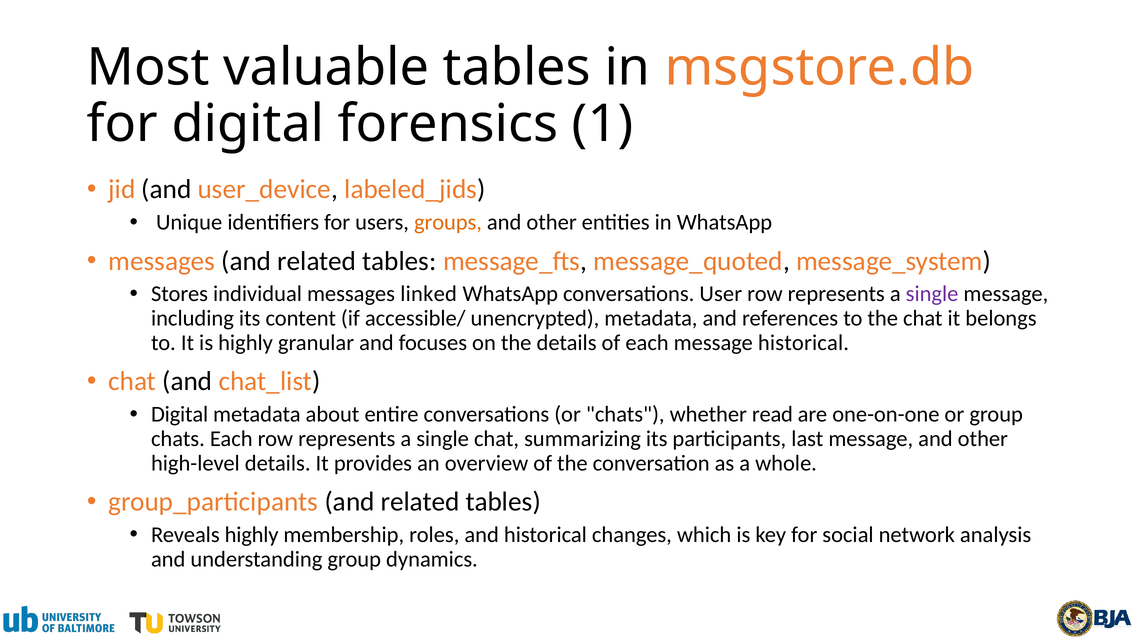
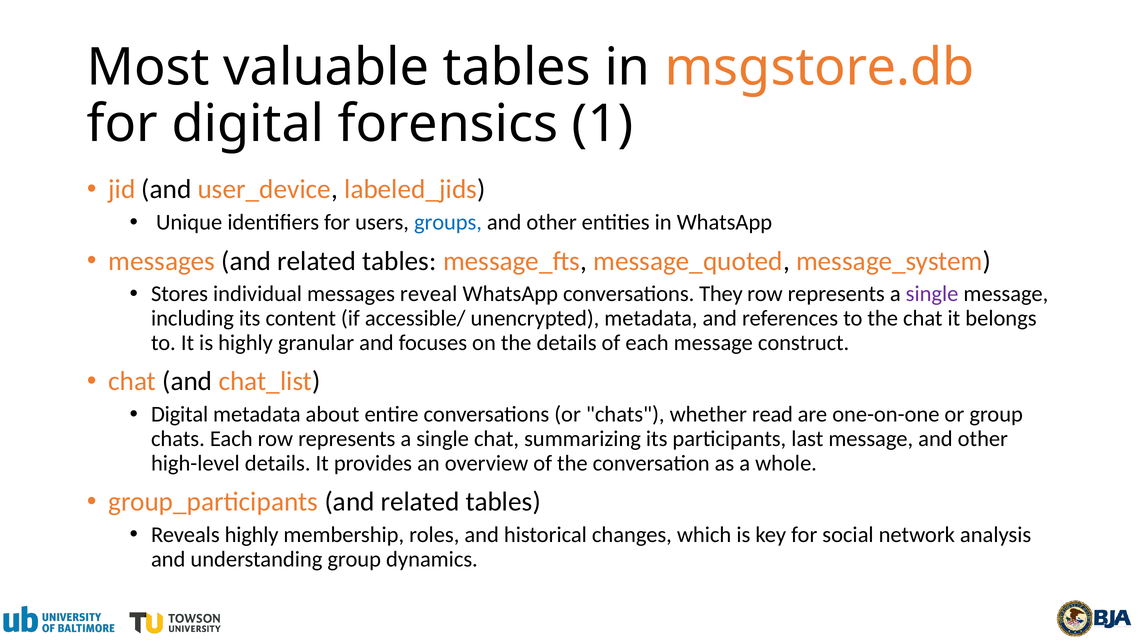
groups colour: orange -> blue (448, 222)
linked: linked -> reveal (429, 294)
User: User -> They (721, 294)
message historical: historical -> construct (804, 343)
